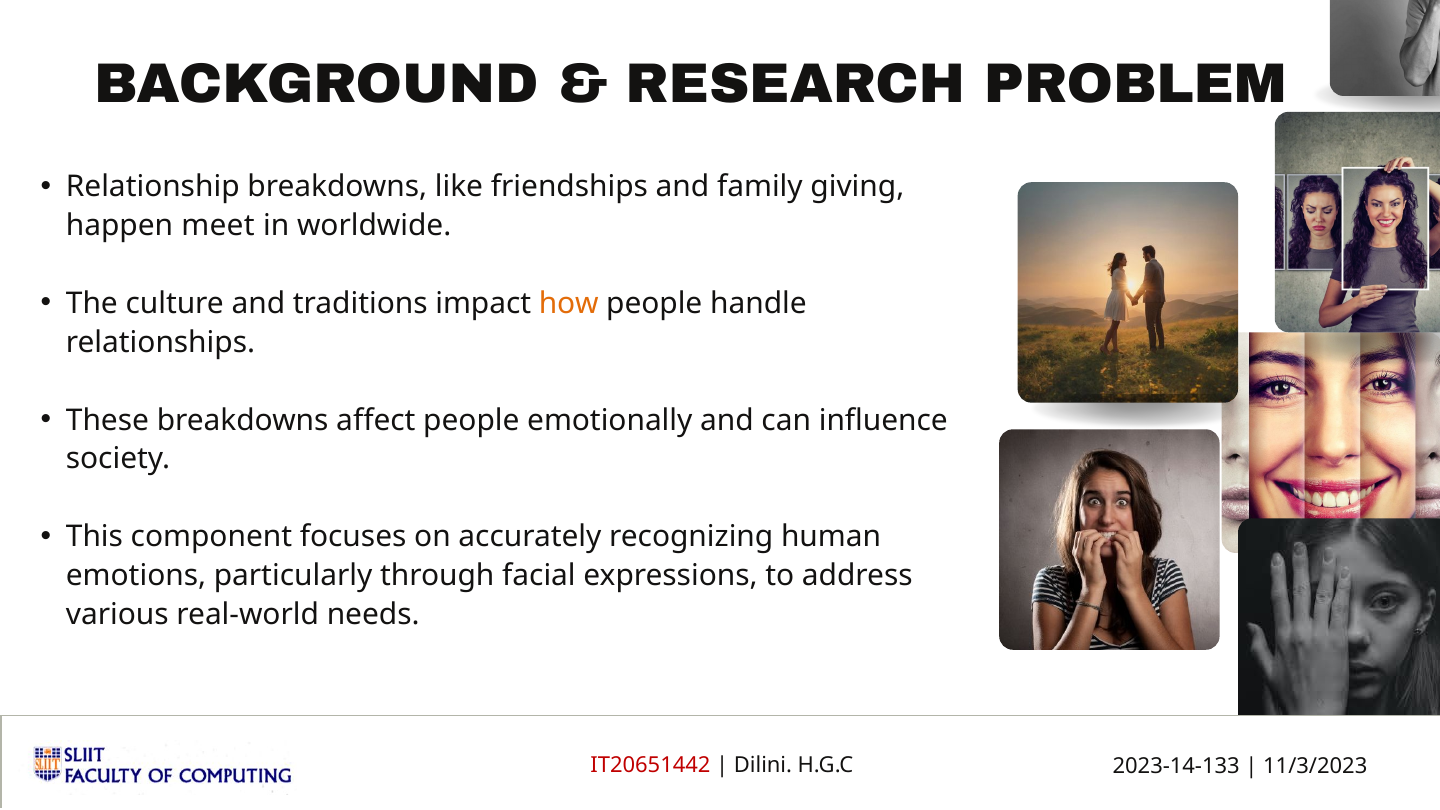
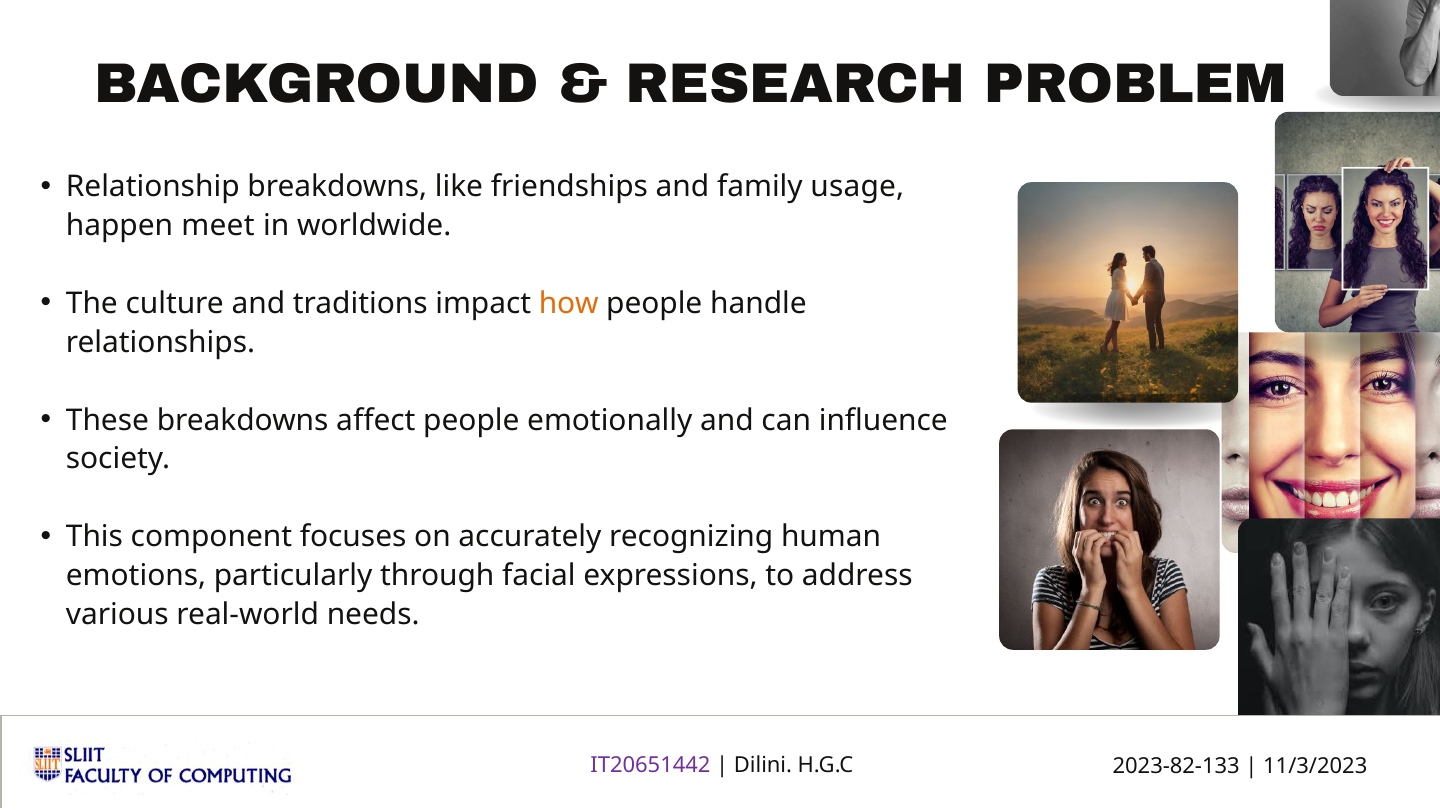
giving: giving -> usage (857, 187)
IT20651442 colour: red -> purple (650, 766)
2023-14-133: 2023-14-133 -> 2023-82-133 (1176, 766)
